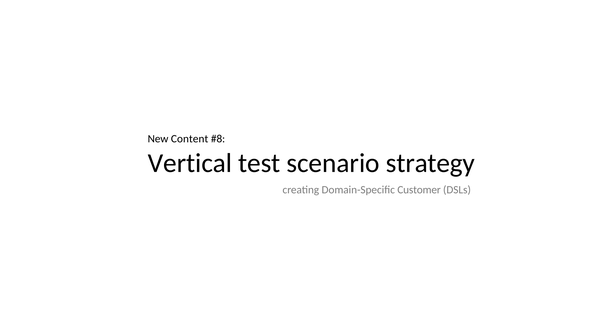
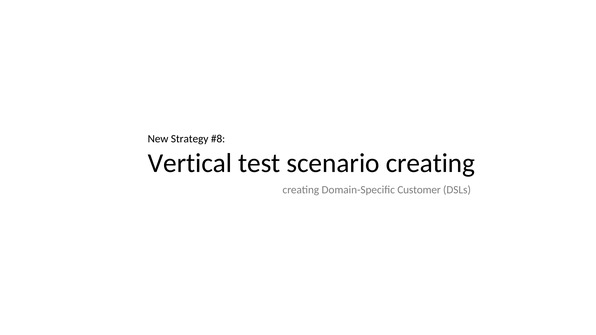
Content: Content -> Strategy (190, 139)
scenario strategy: strategy -> creating (430, 163)
